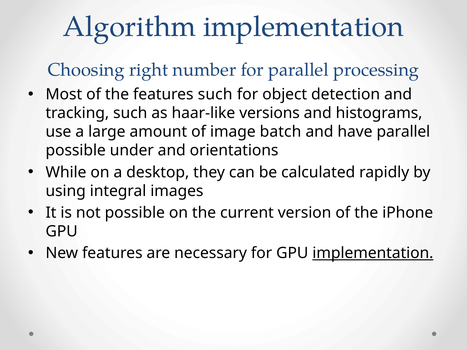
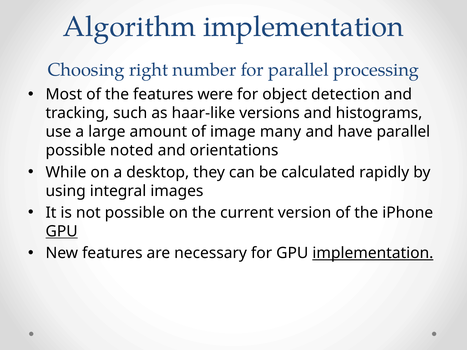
features such: such -> were (215, 94)
batch: batch -> many (280, 132)
under: under -> noted (132, 151)
GPU underline: none -> present (62, 231)
